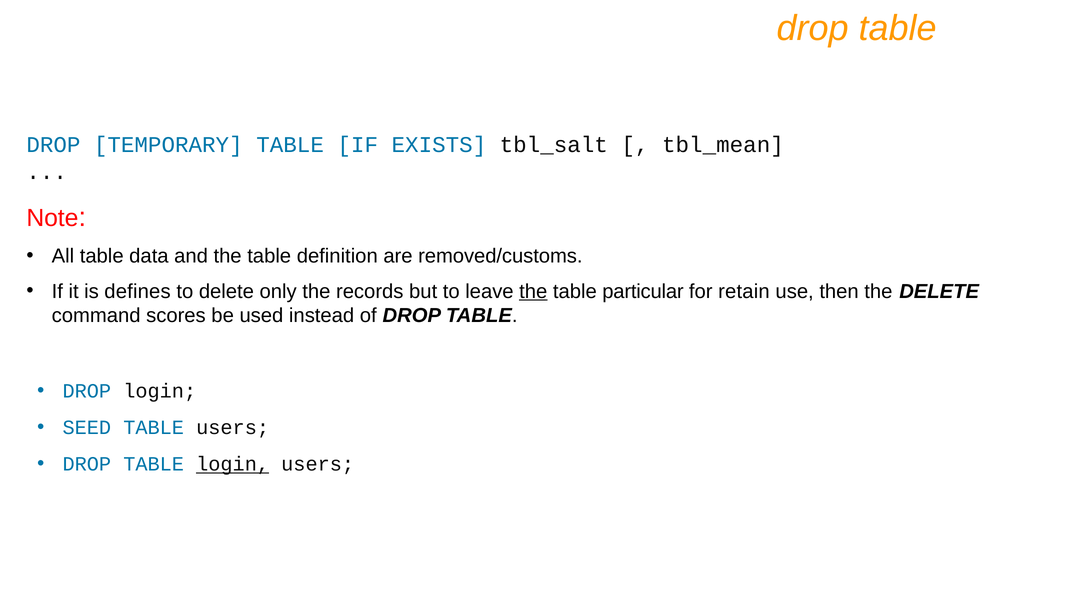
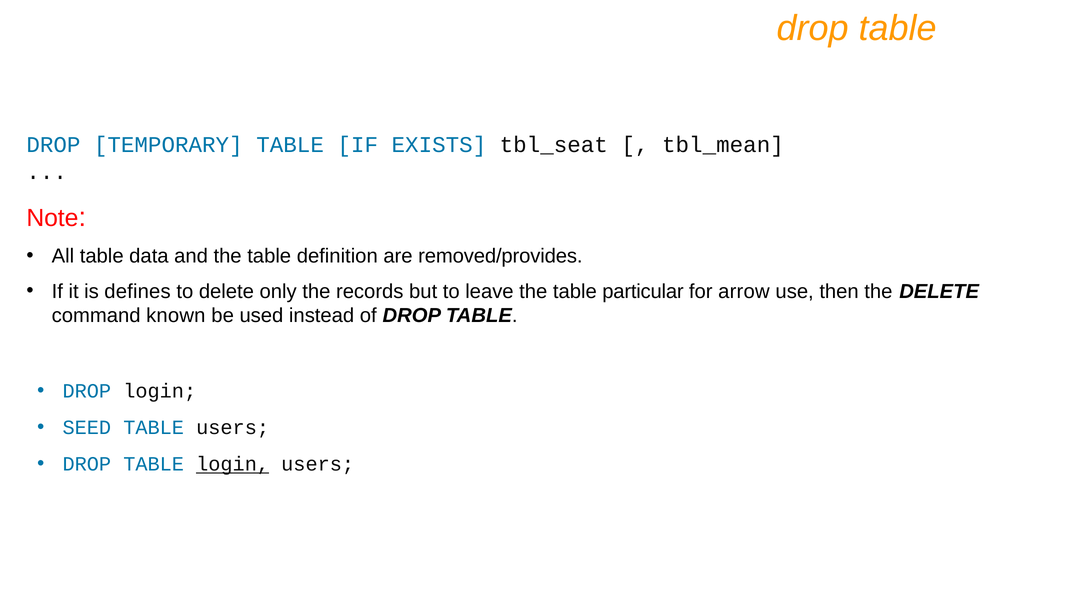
tbl_salt: tbl_salt -> tbl_seat (554, 145)
removed/customs: removed/customs -> removed/provides (500, 256)
the underline: present -> none (533, 291)
retain: retain -> arrow (744, 291)
scores: scores -> known (176, 315)
